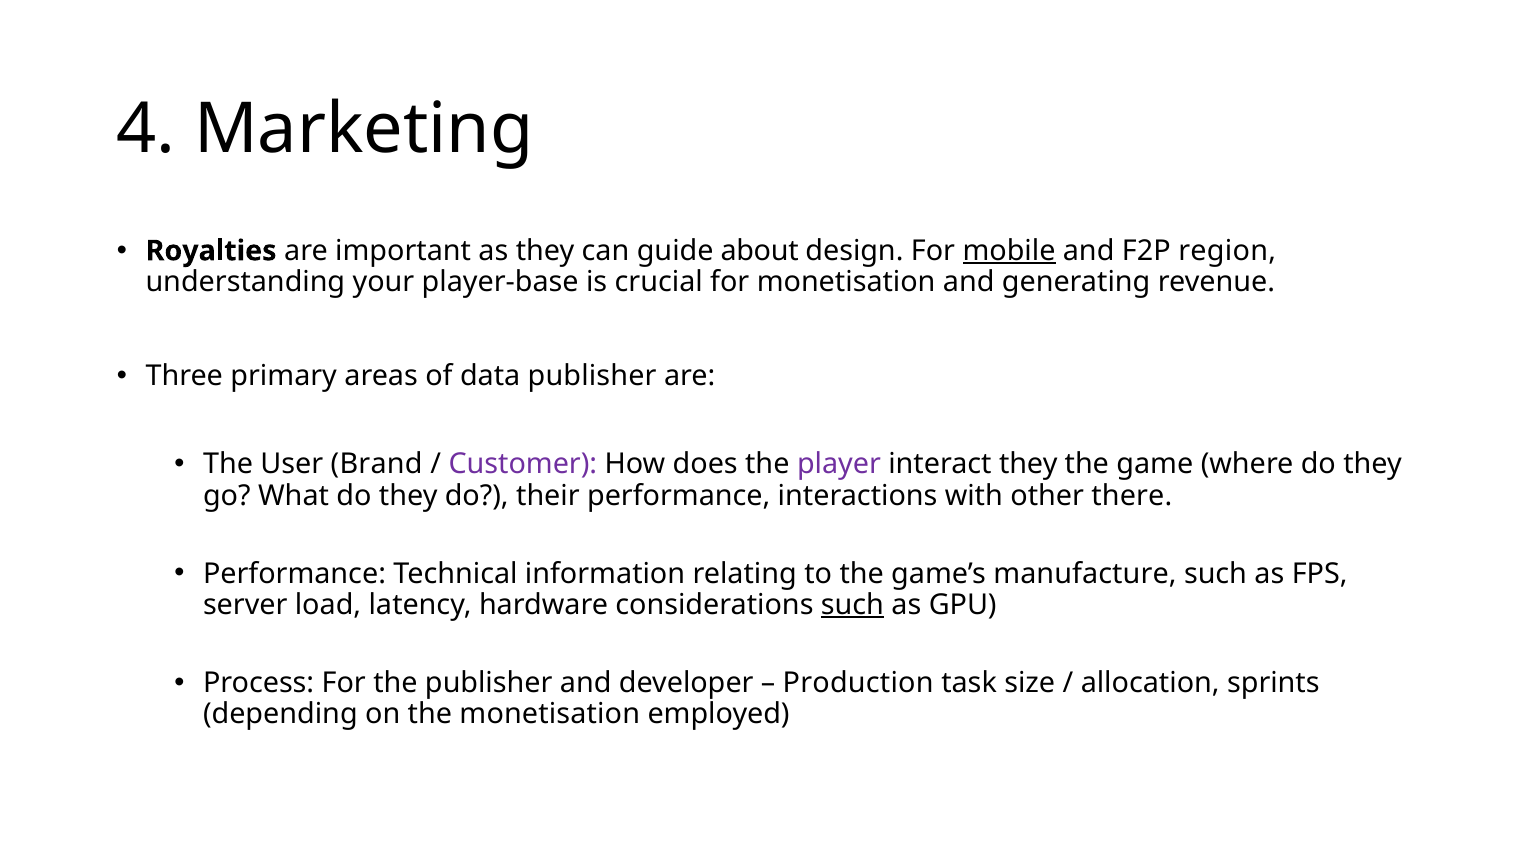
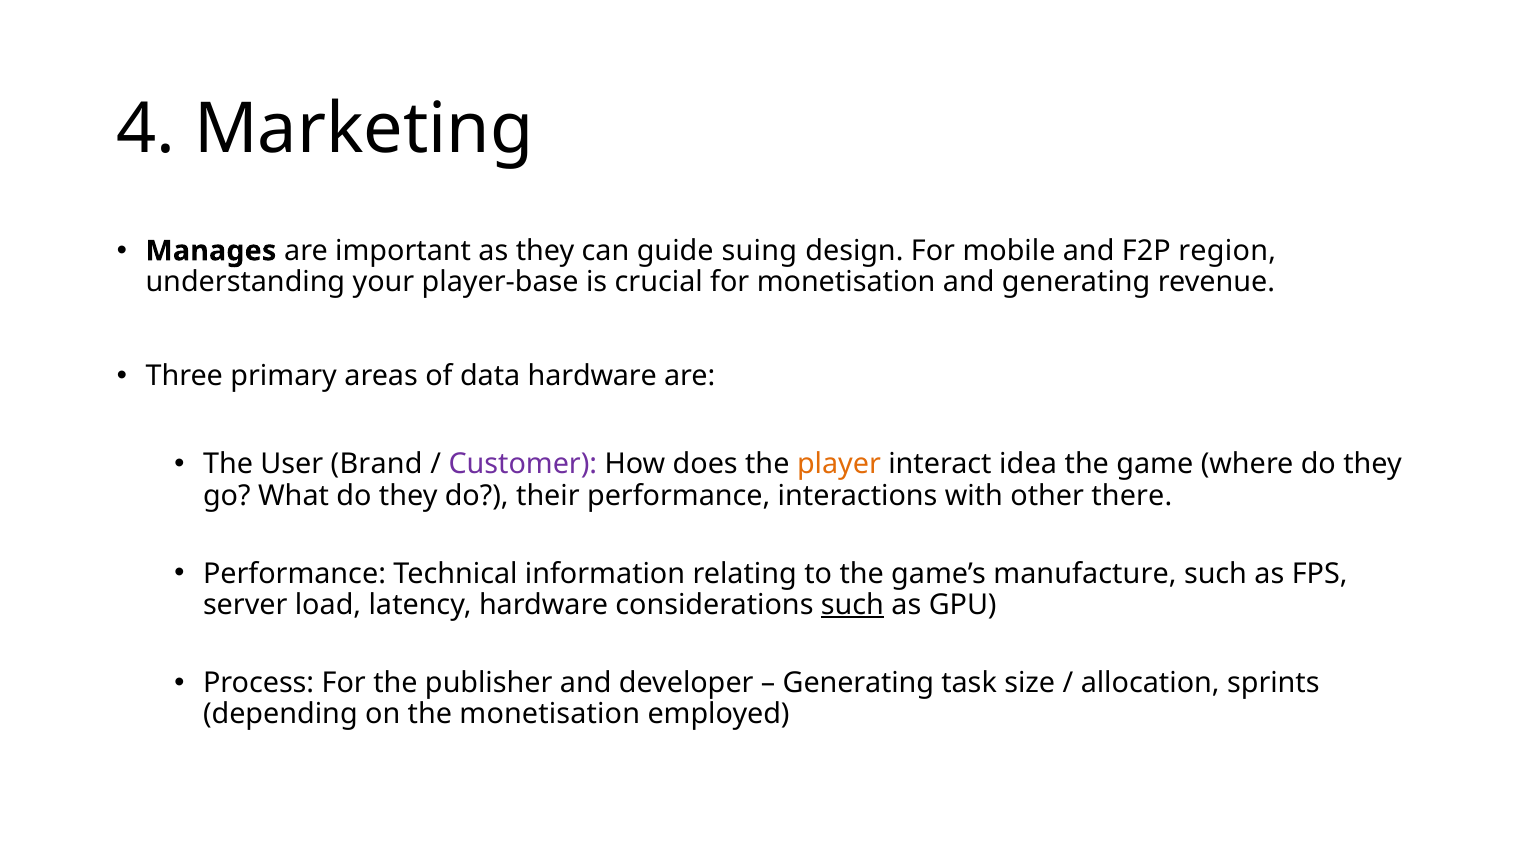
Royalties: Royalties -> Manages (211, 251)
about: about -> suing (759, 251)
mobile underline: present -> none (1009, 251)
data publisher: publisher -> hardware (592, 376)
player colour: purple -> orange (839, 464)
interact they: they -> idea (1028, 464)
Production: Production -> Generating (858, 682)
